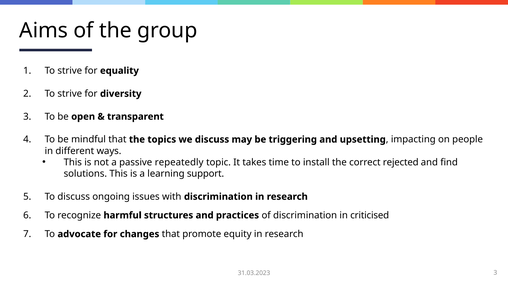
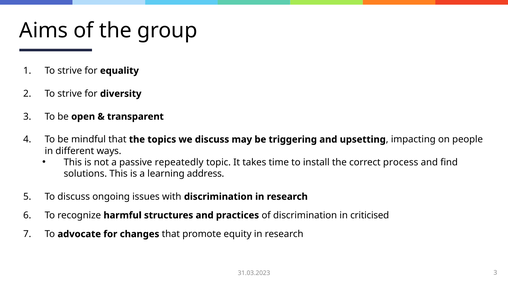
rejected: rejected -> process (401, 162)
support: support -> address (206, 174)
